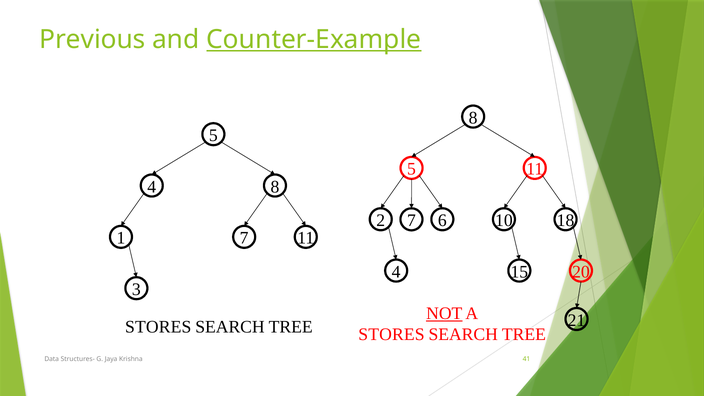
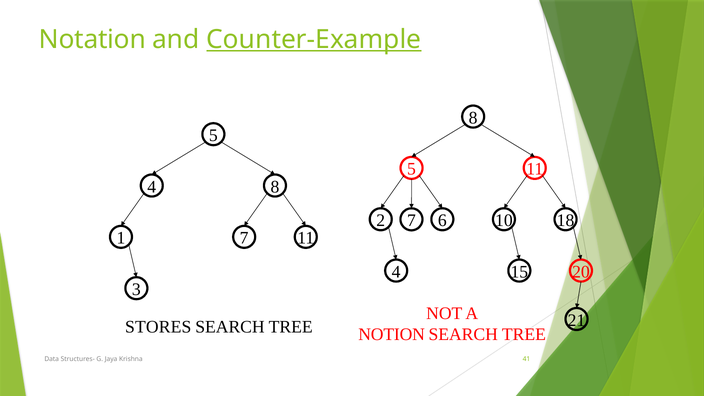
Previous: Previous -> Notation (92, 40)
NOT underline: present -> none (444, 314)
STORES: STORES -> NOTION (392, 335)
